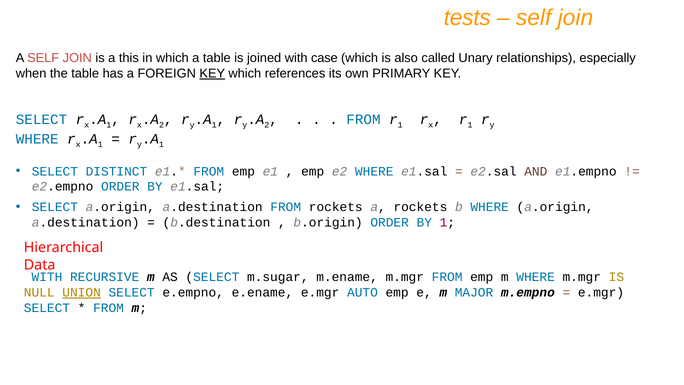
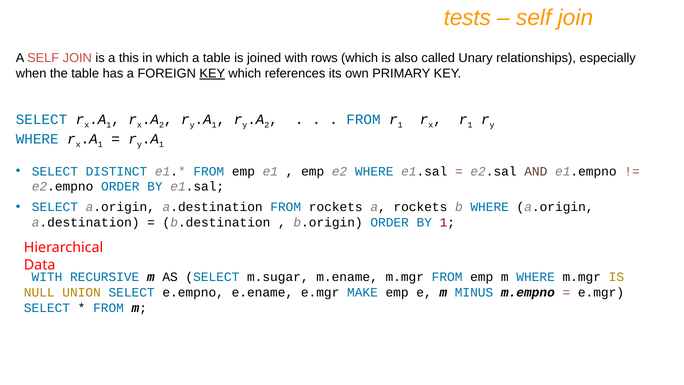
case: case -> rows (324, 58)
UNION underline: present -> none (82, 292)
AUTO: AUTO -> MAKE (362, 292)
MAJOR: MAJOR -> MINUS (474, 292)
